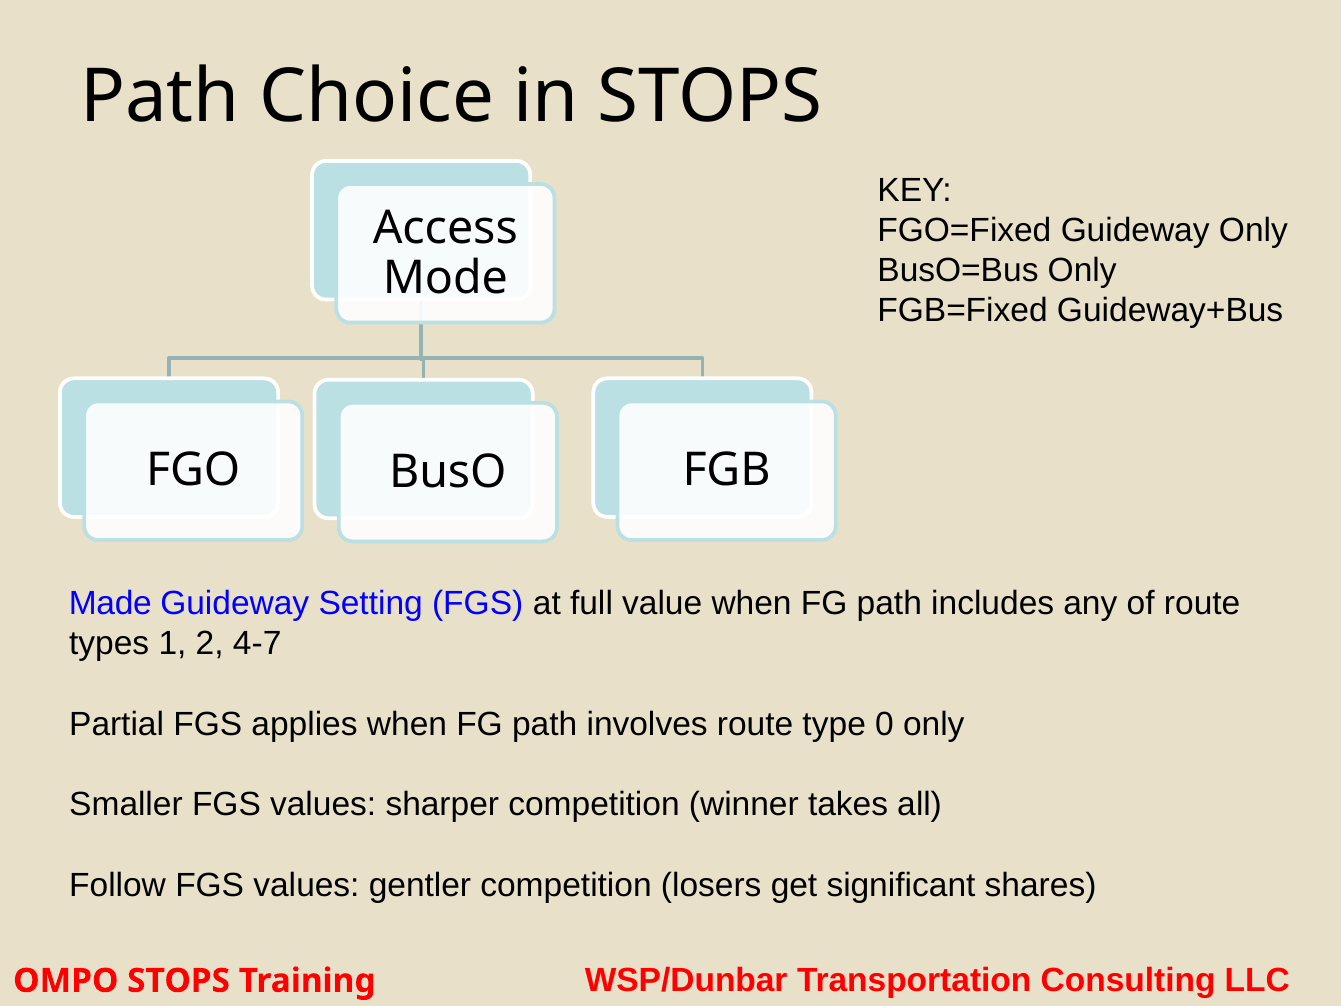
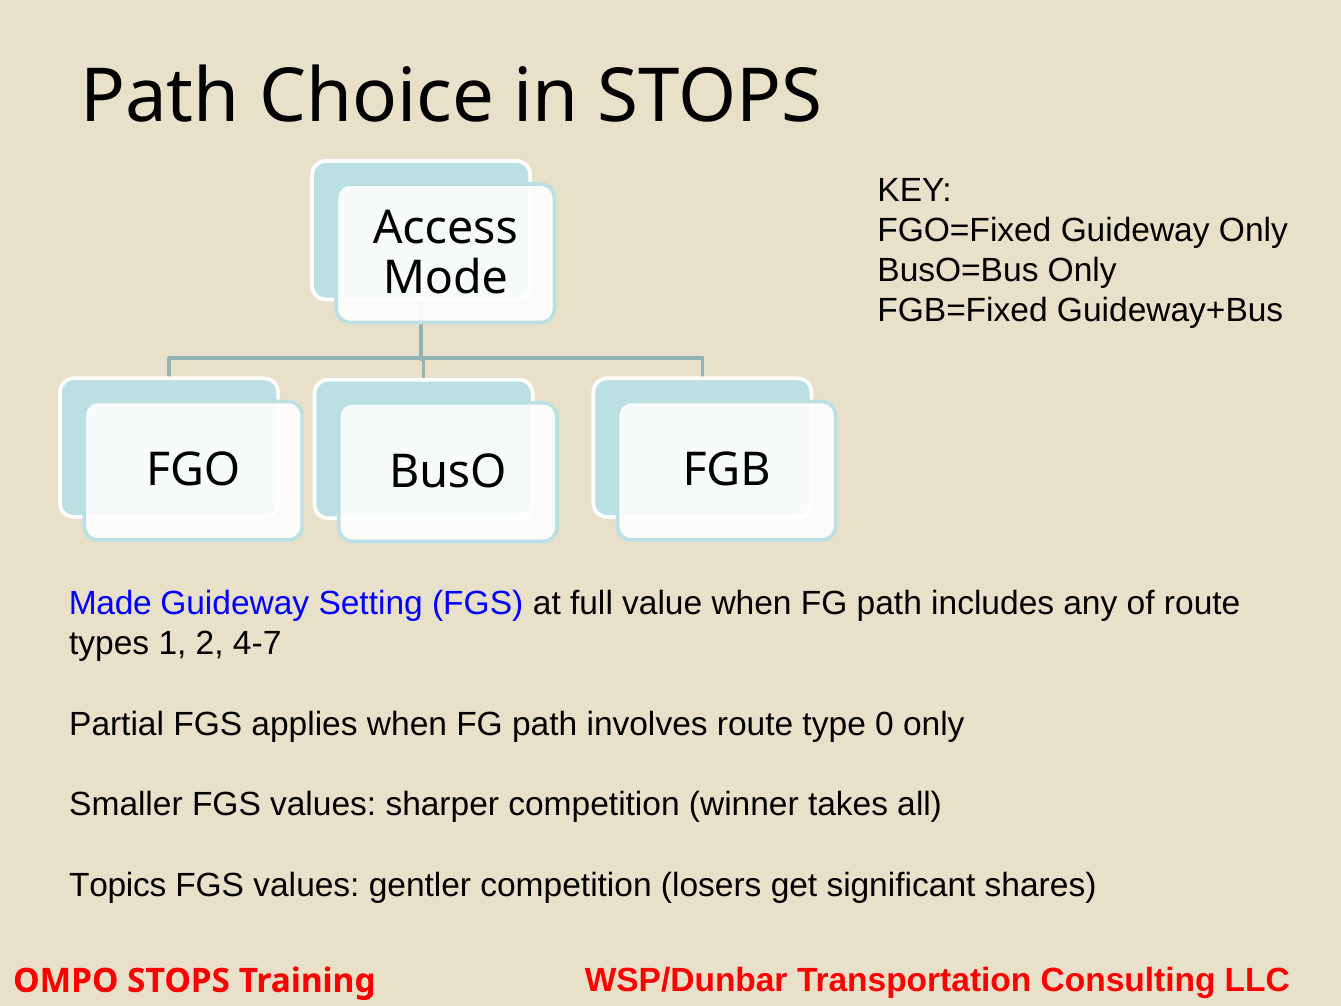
Follow: Follow -> Topics (118, 885)
